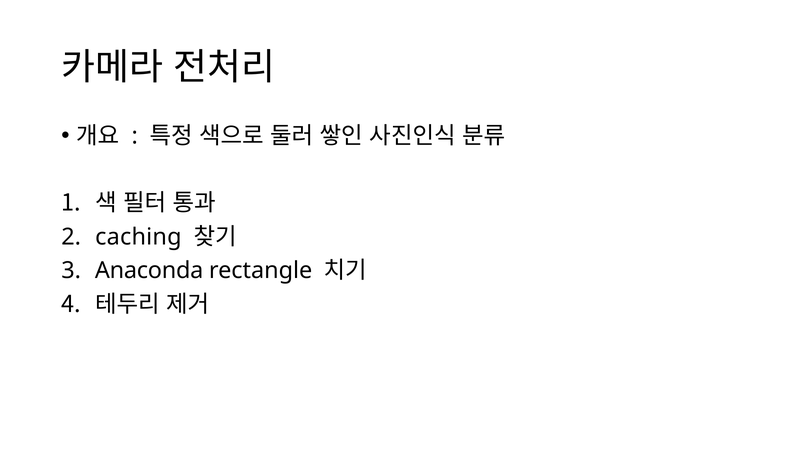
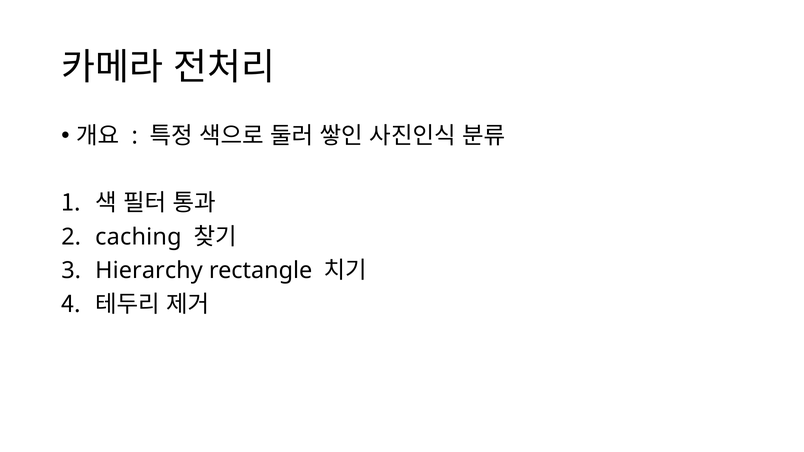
Anaconda: Anaconda -> Hierarchy (149, 271)
